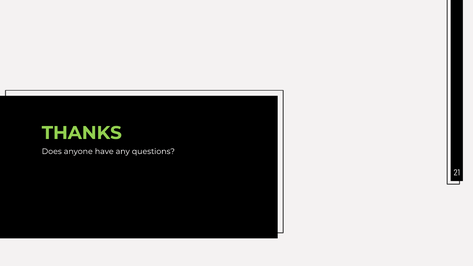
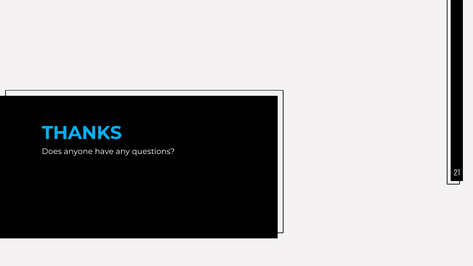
THANKS colour: light green -> light blue (82, 133)
